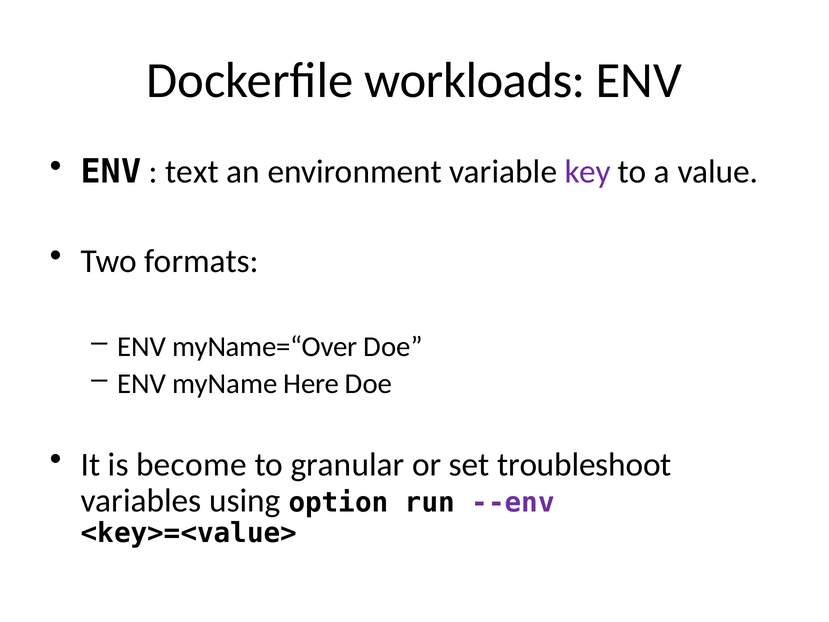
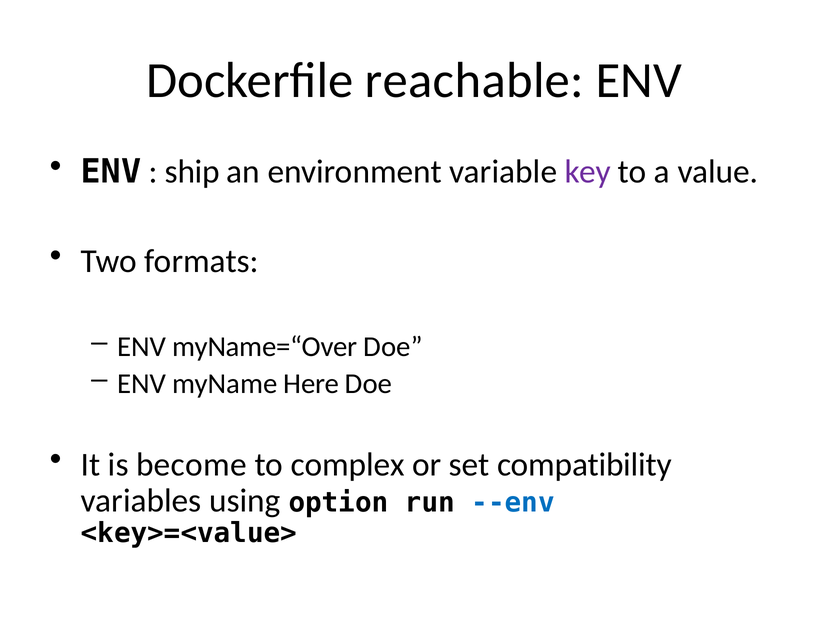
workloads: workloads -> reachable (474, 80)
text: text -> ship (192, 172)
granular: granular -> complex (348, 464)
troubleshoot: troubleshoot -> compatibility (584, 464)
--env colour: purple -> blue (513, 502)
